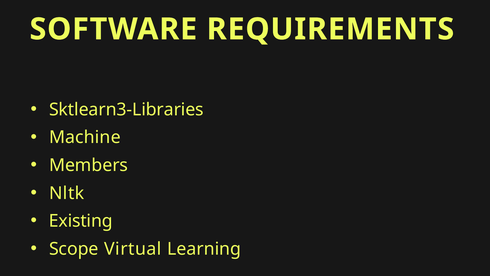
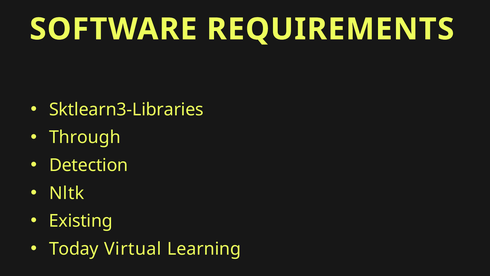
Machine: Machine -> Through (85, 137)
Members: Members -> Detection (89, 165)
Scope: Scope -> Today (74, 249)
